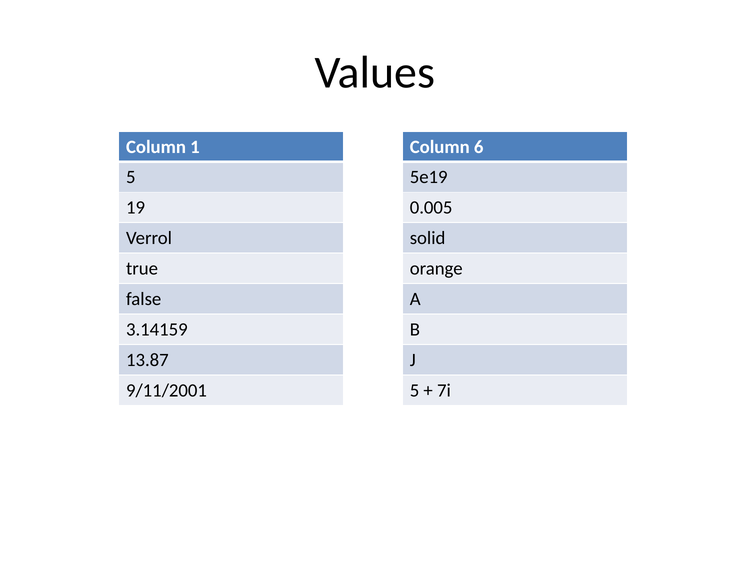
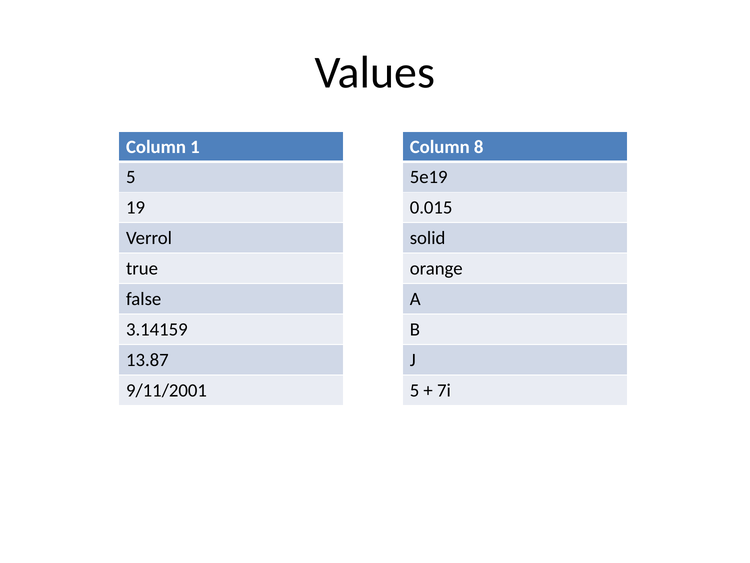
6: 6 -> 8 (479, 147)
0.005: 0.005 -> 0.015 (431, 208)
